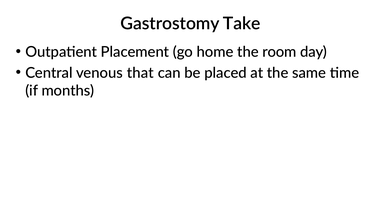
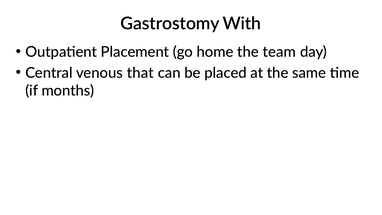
Take: Take -> With (242, 24)
room: room -> team (279, 52)
